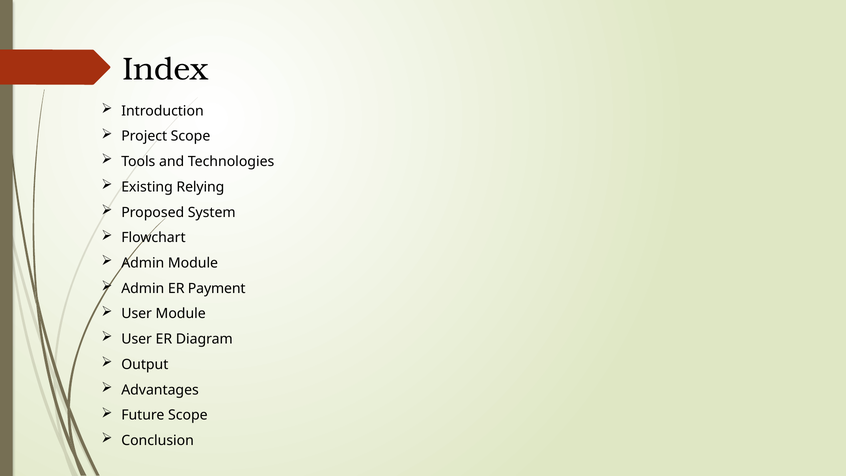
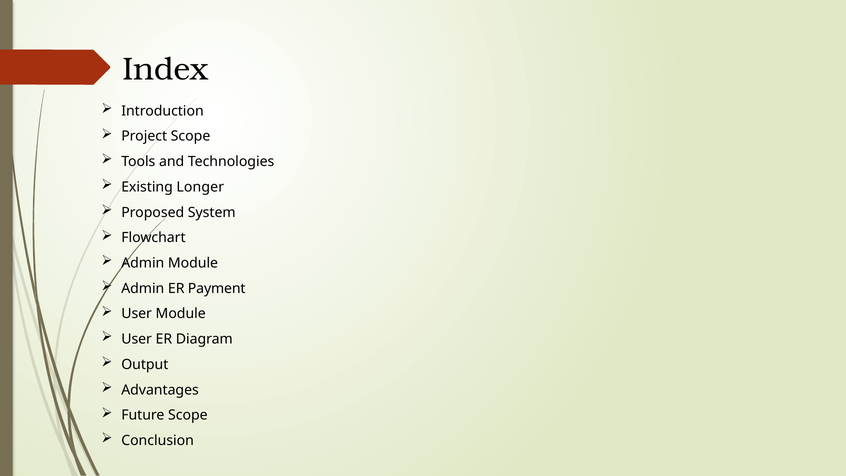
Relying: Relying -> Longer (200, 187)
